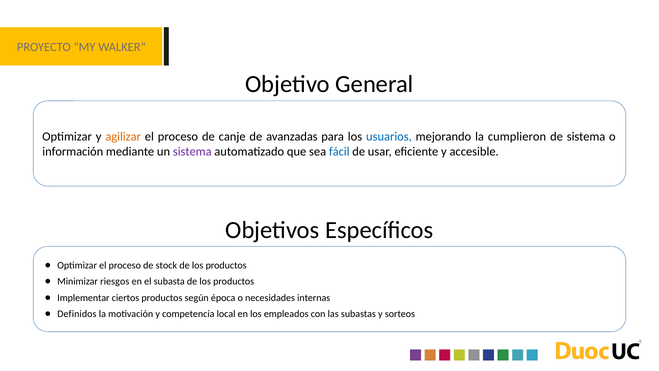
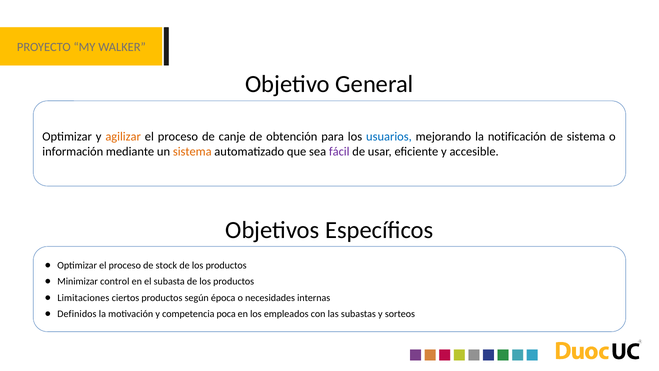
avanzadas: avanzadas -> obtención (292, 137)
cumplieron: cumplieron -> notificación (517, 137)
sistema colour: purple -> orange (192, 152)
fácil colour: blue -> purple (339, 152)
riesgos: riesgos -> control (115, 281)
Implementar: Implementar -> Limitaciones (83, 298)
local: local -> poca (226, 314)
